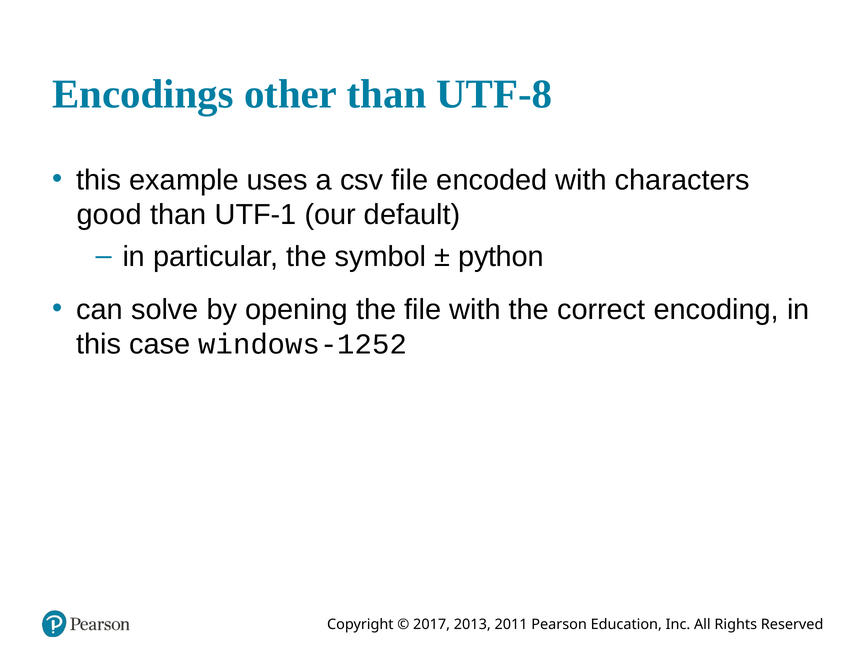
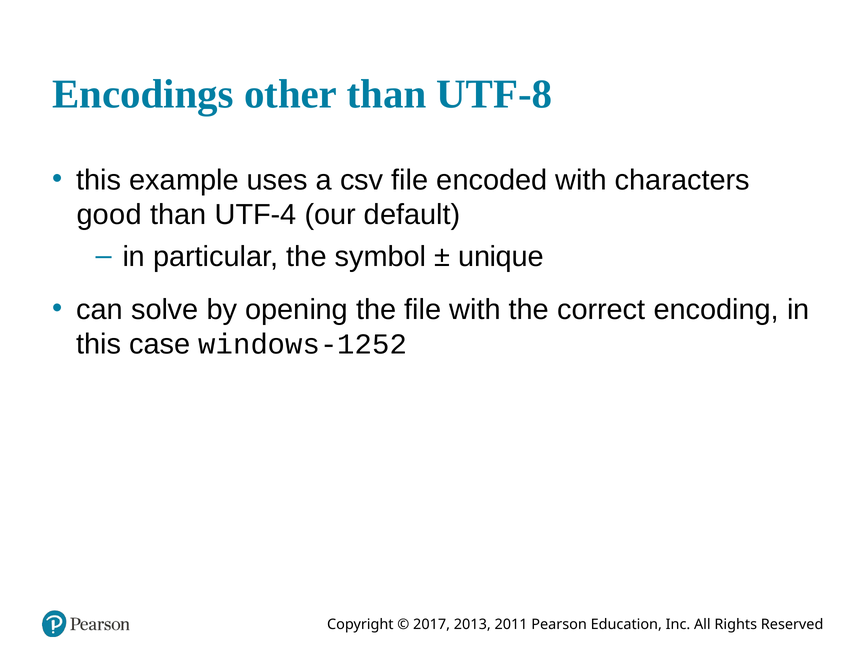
UTF-1: UTF-1 -> UTF-4 (256, 215)
python: python -> unique (501, 257)
